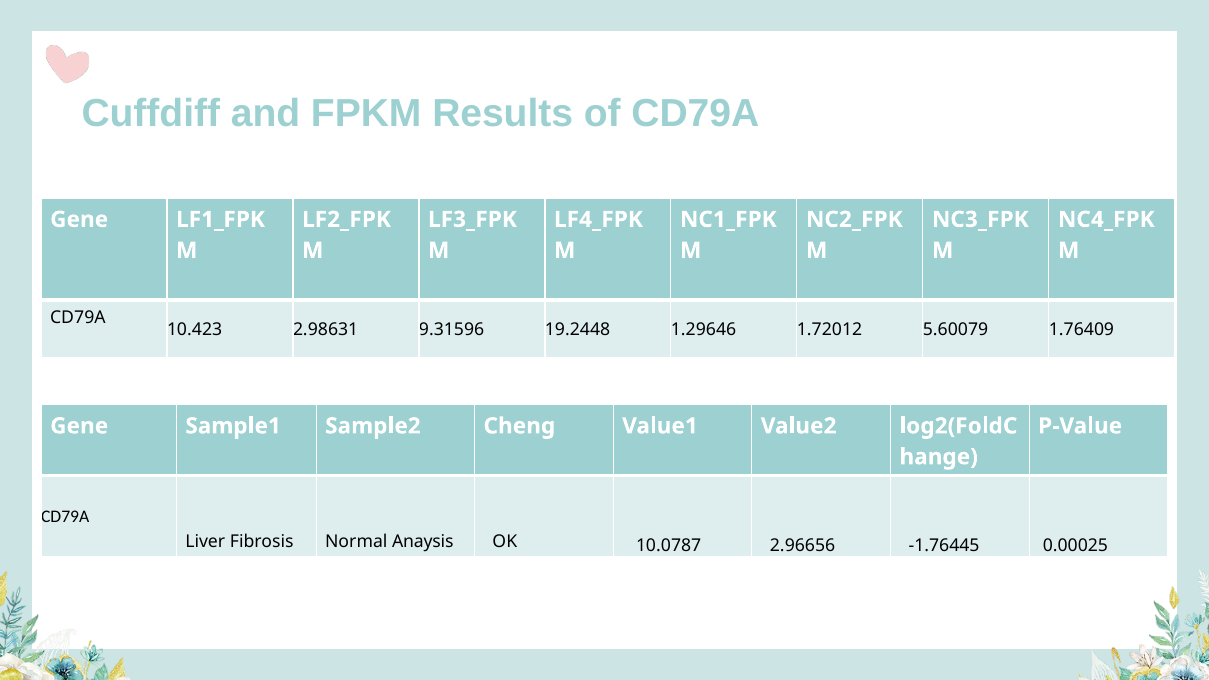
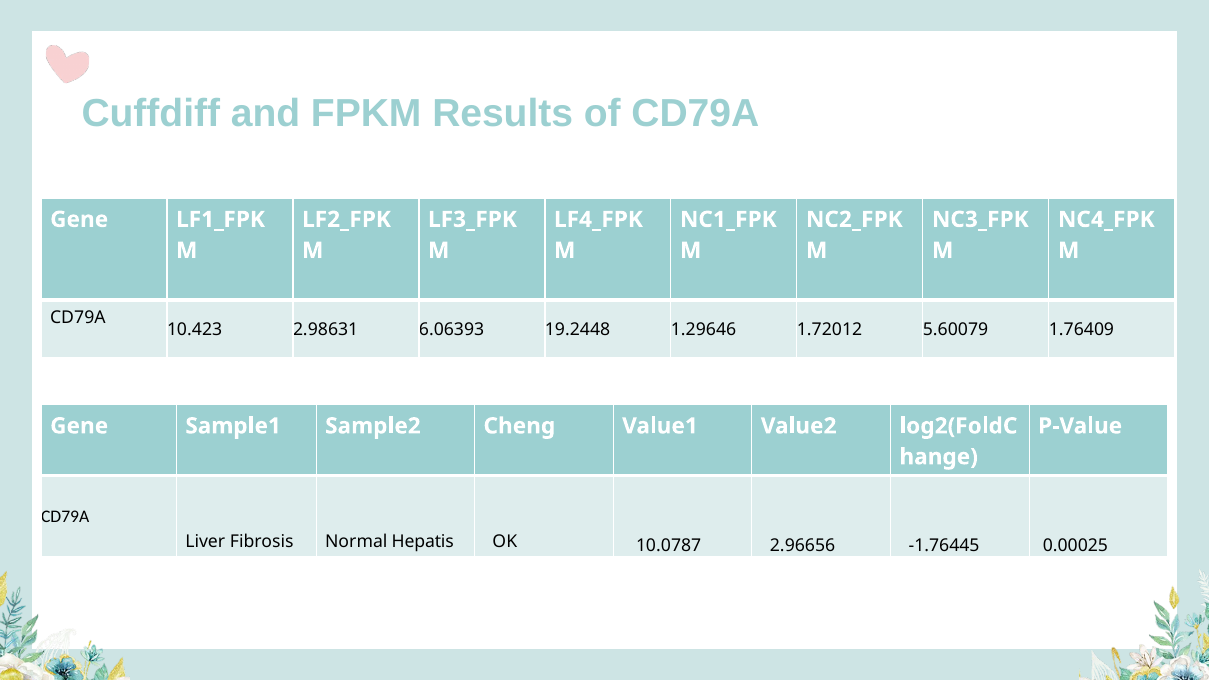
9.31596: 9.31596 -> 6.06393 (452, 330)
Anaysis: Anaysis -> Hepatis (423, 541)
